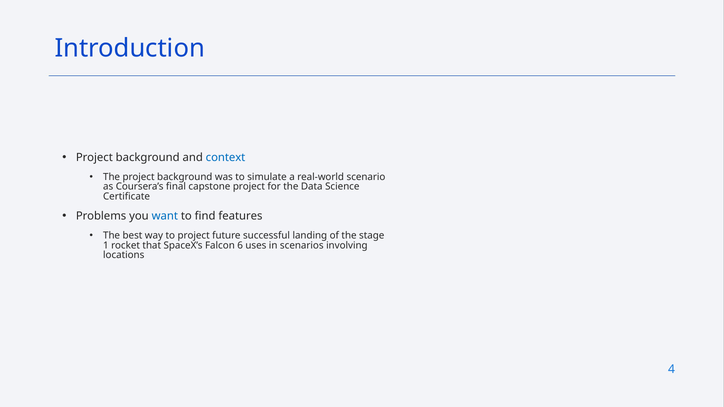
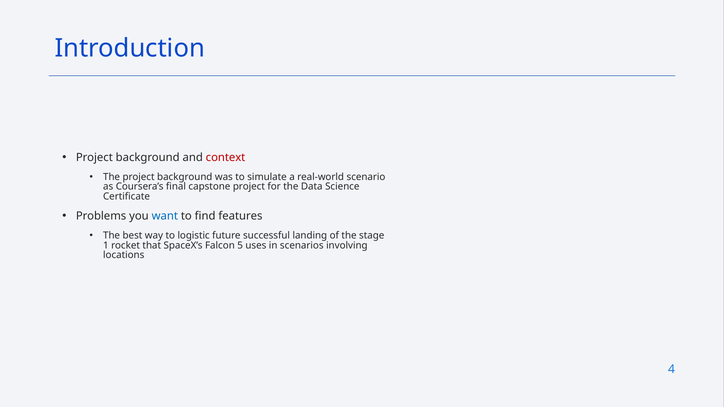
context colour: blue -> red (226, 157)
to project: project -> logistic (194, 236)
6: 6 -> 5 (240, 245)
